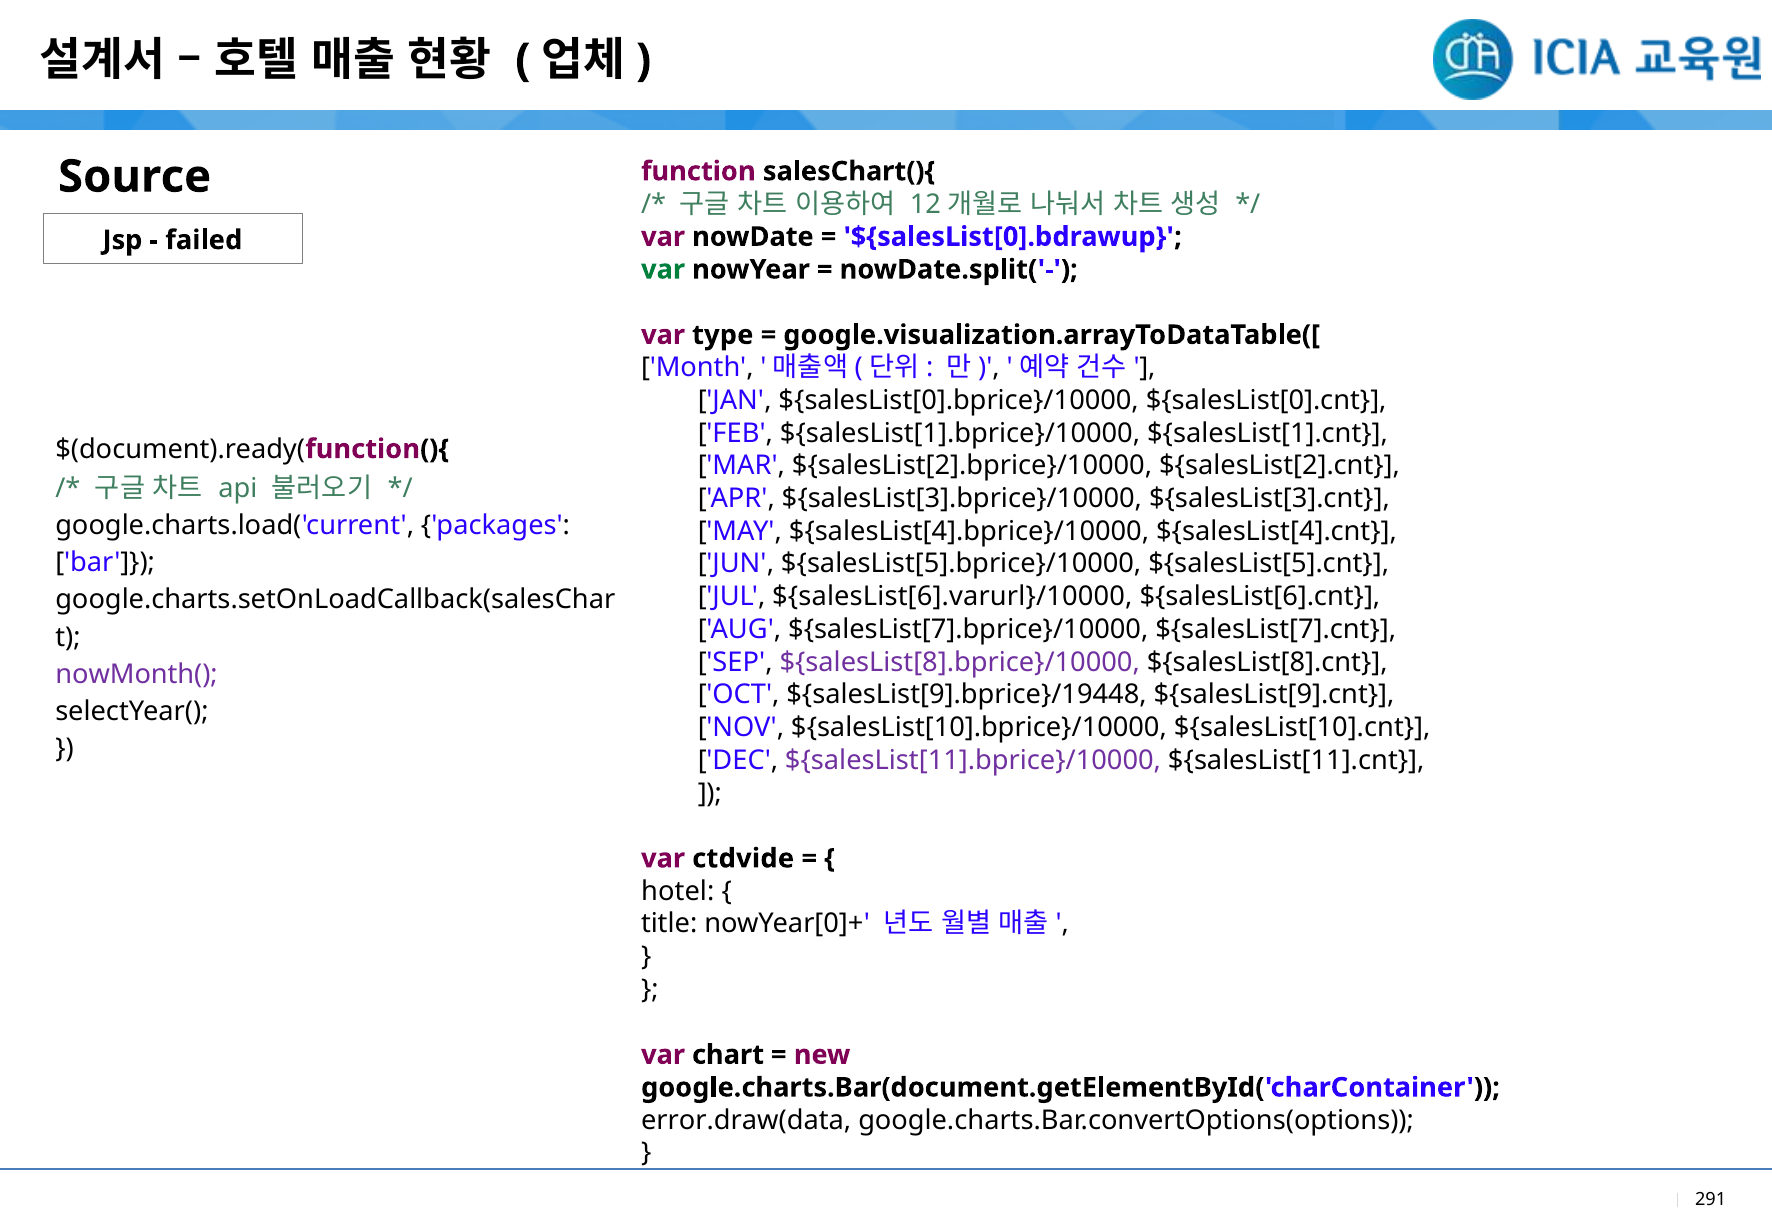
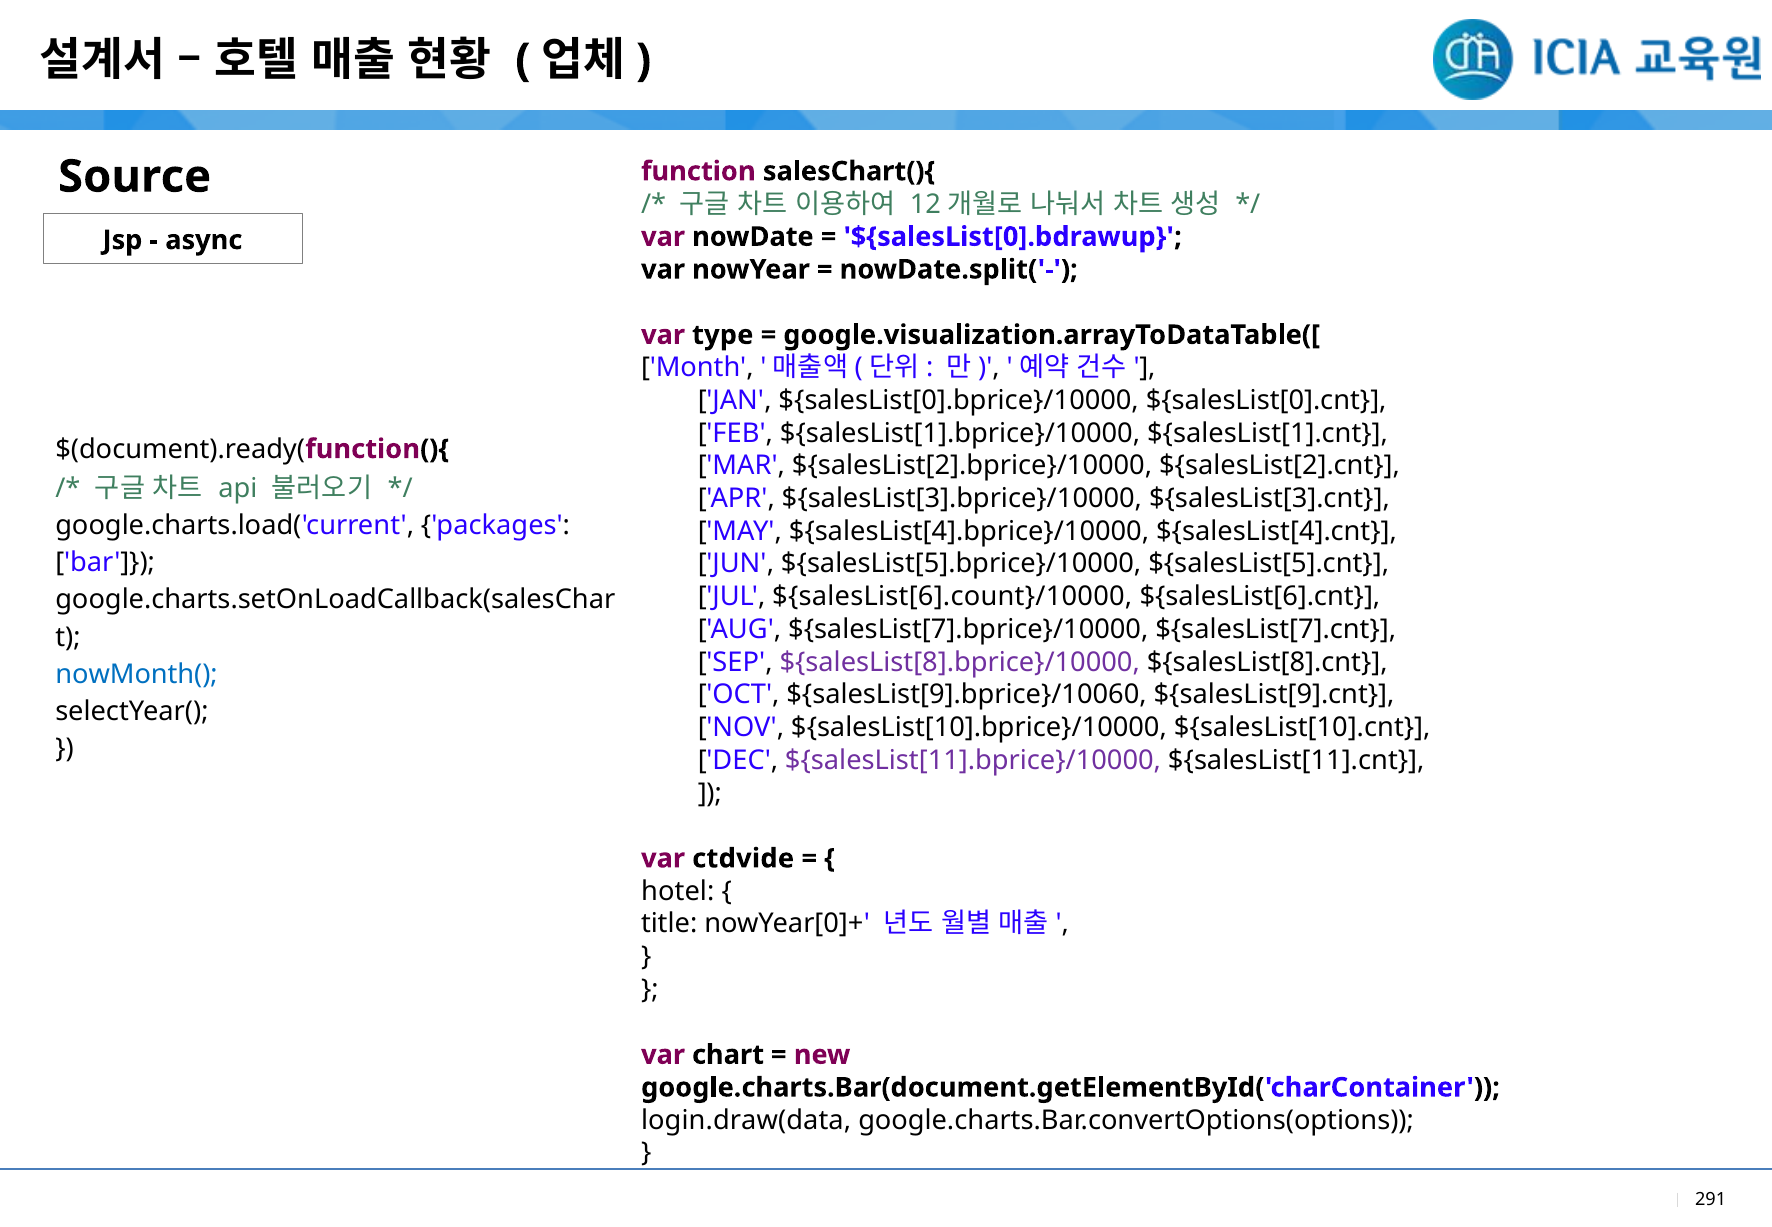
failed: failed -> async (204, 240)
var colour: green -> black (663, 269)
${salesList[6].varurl}/10000: ${salesList[6].varurl}/10000 -> ${salesList[6].count}/10000 (952, 597)
nowMonth( colour: purple -> blue (137, 674)
${salesList[9].bprice}/19448: ${salesList[9].bprice}/19448 -> ${salesList[9].bprice}/10060 (966, 695)
error.draw(data: error.draw(data -> login.draw(data (746, 1120)
